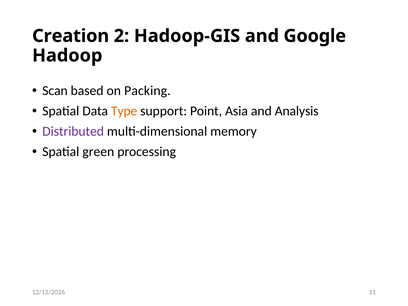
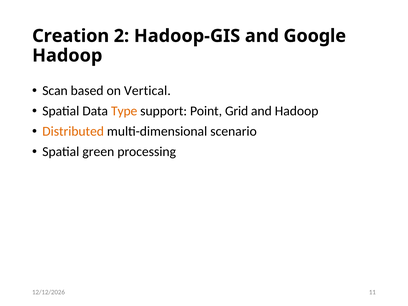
Packing: Packing -> Vertical (147, 91)
Asia: Asia -> Grid (237, 111)
and Analysis: Analysis -> Hadoop (297, 111)
Distributed colour: purple -> orange (73, 131)
memory: memory -> scenario (234, 131)
